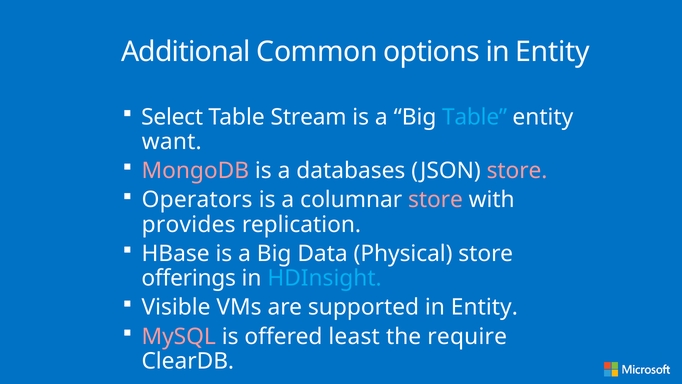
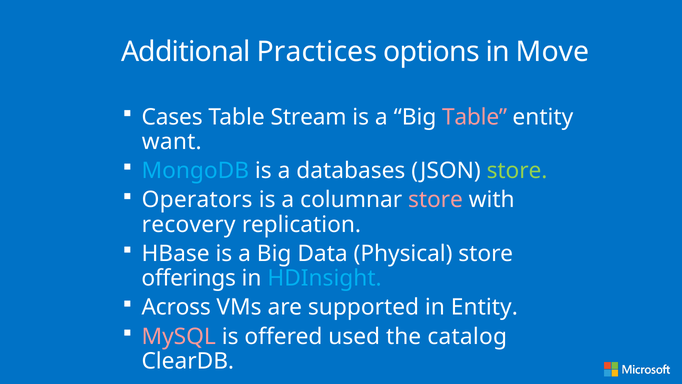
Common: Common -> Practices (317, 52)
options in Entity: Entity -> Move (552, 52)
Select: Select -> Cases (172, 117)
Table colour: light blue -> pink (475, 117)
MongoDB colour: pink -> light blue (195, 171)
store colour: pink -> light green (517, 171)
provides: provides -> recovery (189, 224)
Visible: Visible -> Across (176, 307)
least: least -> used (354, 336)
require: require -> catalog (467, 336)
